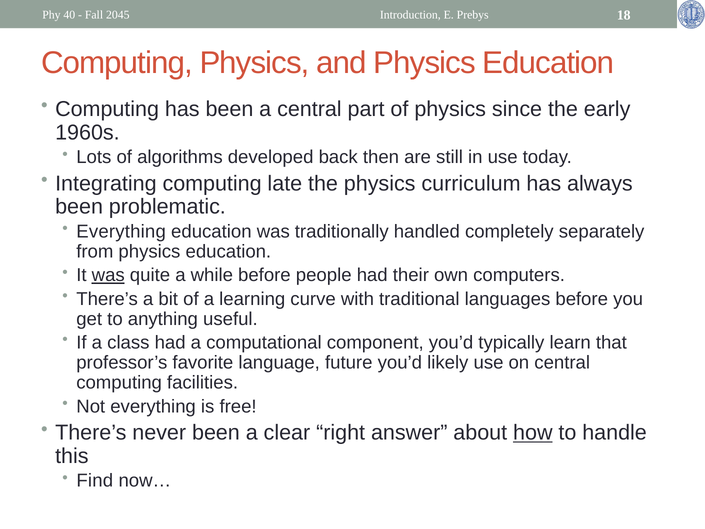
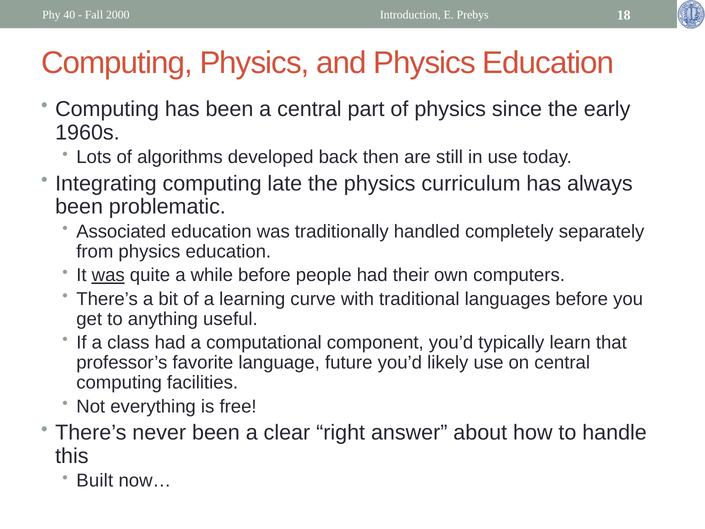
2045: 2045 -> 2000 (118, 15)
Everything: Everything -> Associated (121, 231)
how underline: present -> none (533, 432)
Find: Find -> Built (95, 481)
